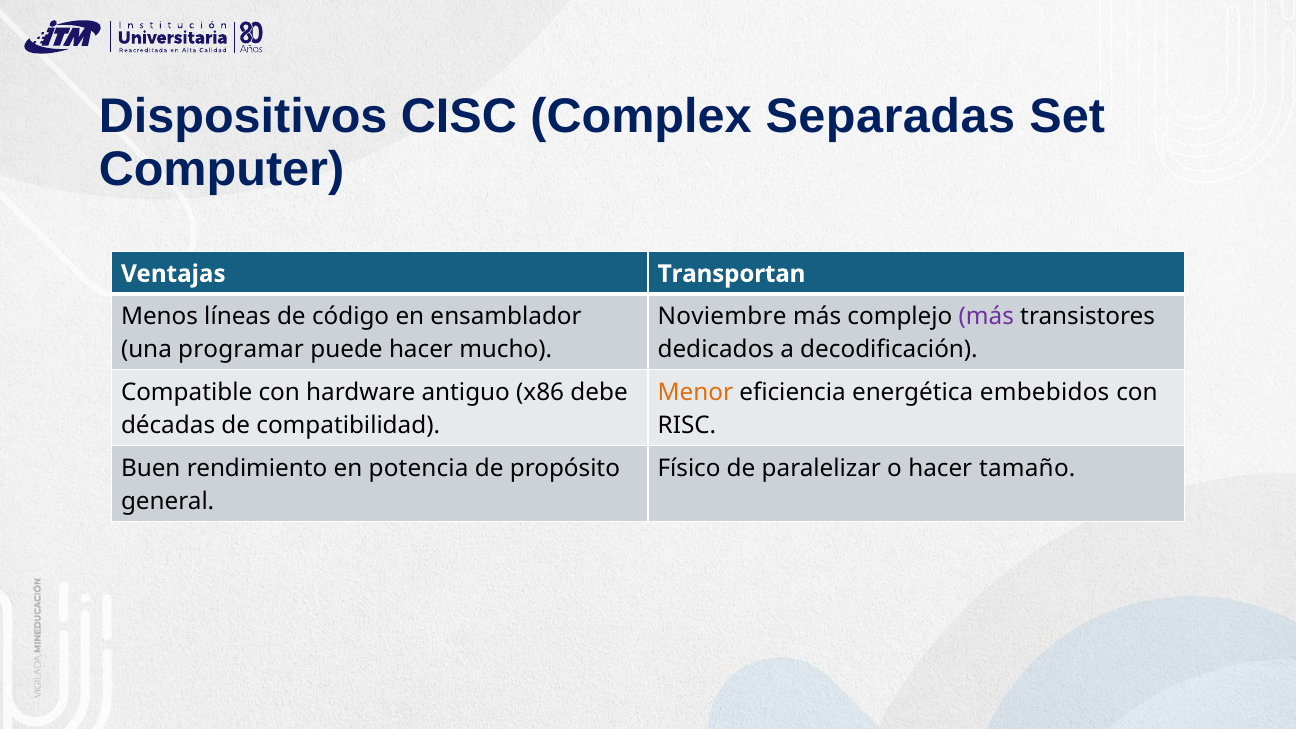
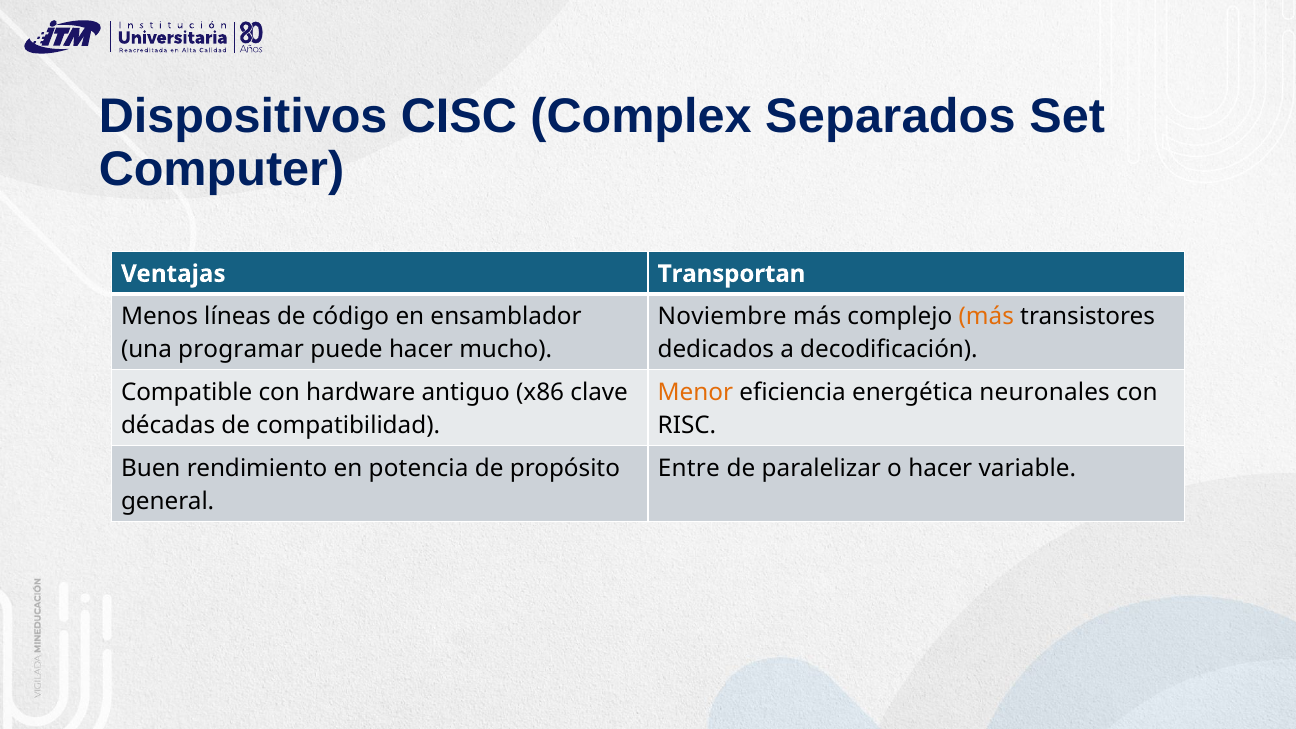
Separadas: Separadas -> Separados (890, 117)
más colour: purple -> orange (986, 317)
debe: debe -> clave (599, 393)
embebidos: embebidos -> neuronales (1045, 393)
Físico: Físico -> Entre (689, 468)
tamaño: tamaño -> variable (1027, 468)
